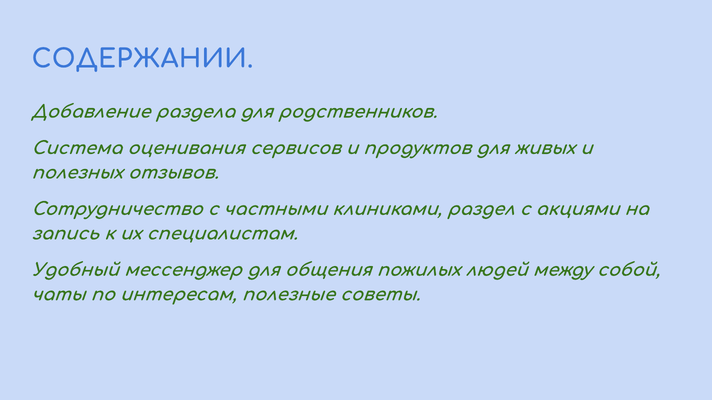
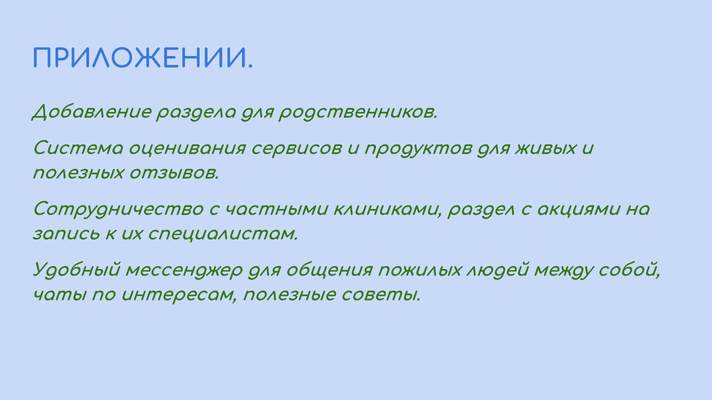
СОДЕРЖАНИИ: СОДЕРЖАНИИ -> ПРИЛОЖЕНИИ (142, 59)
